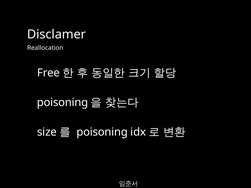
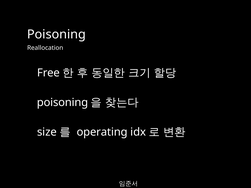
Disclamer: Disclamer -> Poisoning (57, 34)
poisoning: poisoning -> operating (102, 132)
